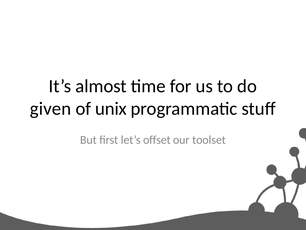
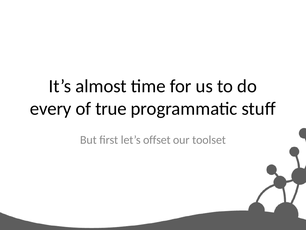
given: given -> every (51, 108)
unix: unix -> true (111, 108)
